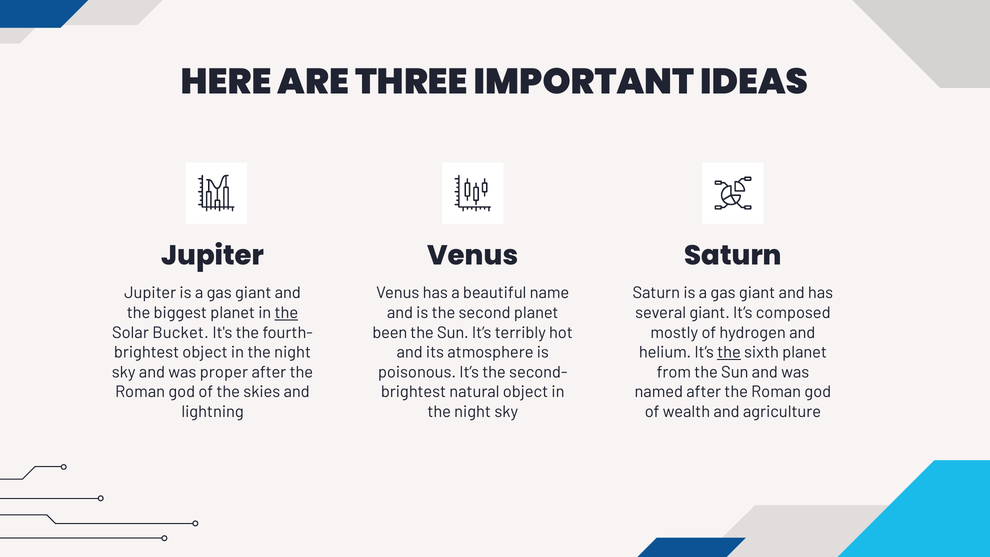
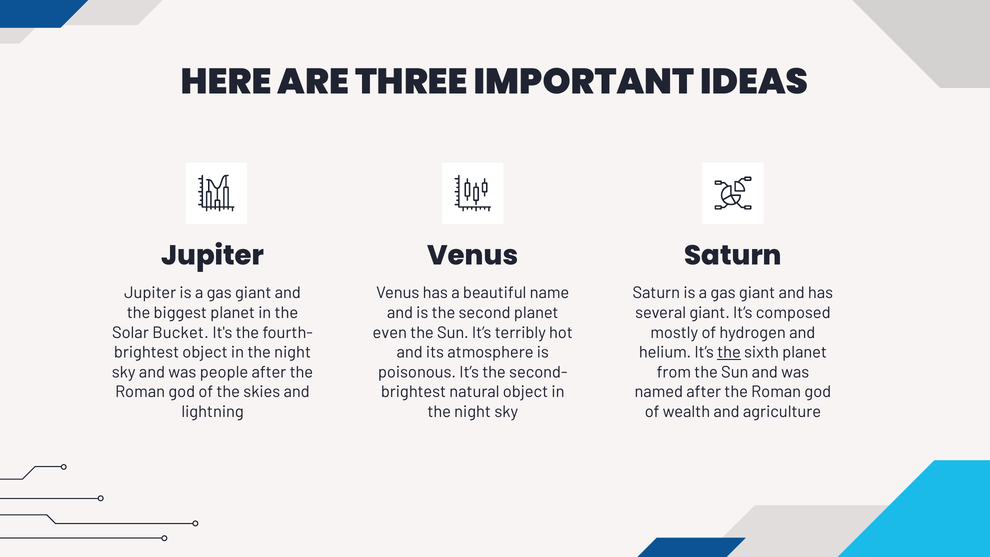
the underline: present -> none (286, 313)
been: been -> even (390, 333)
proper: proper -> people (224, 372)
